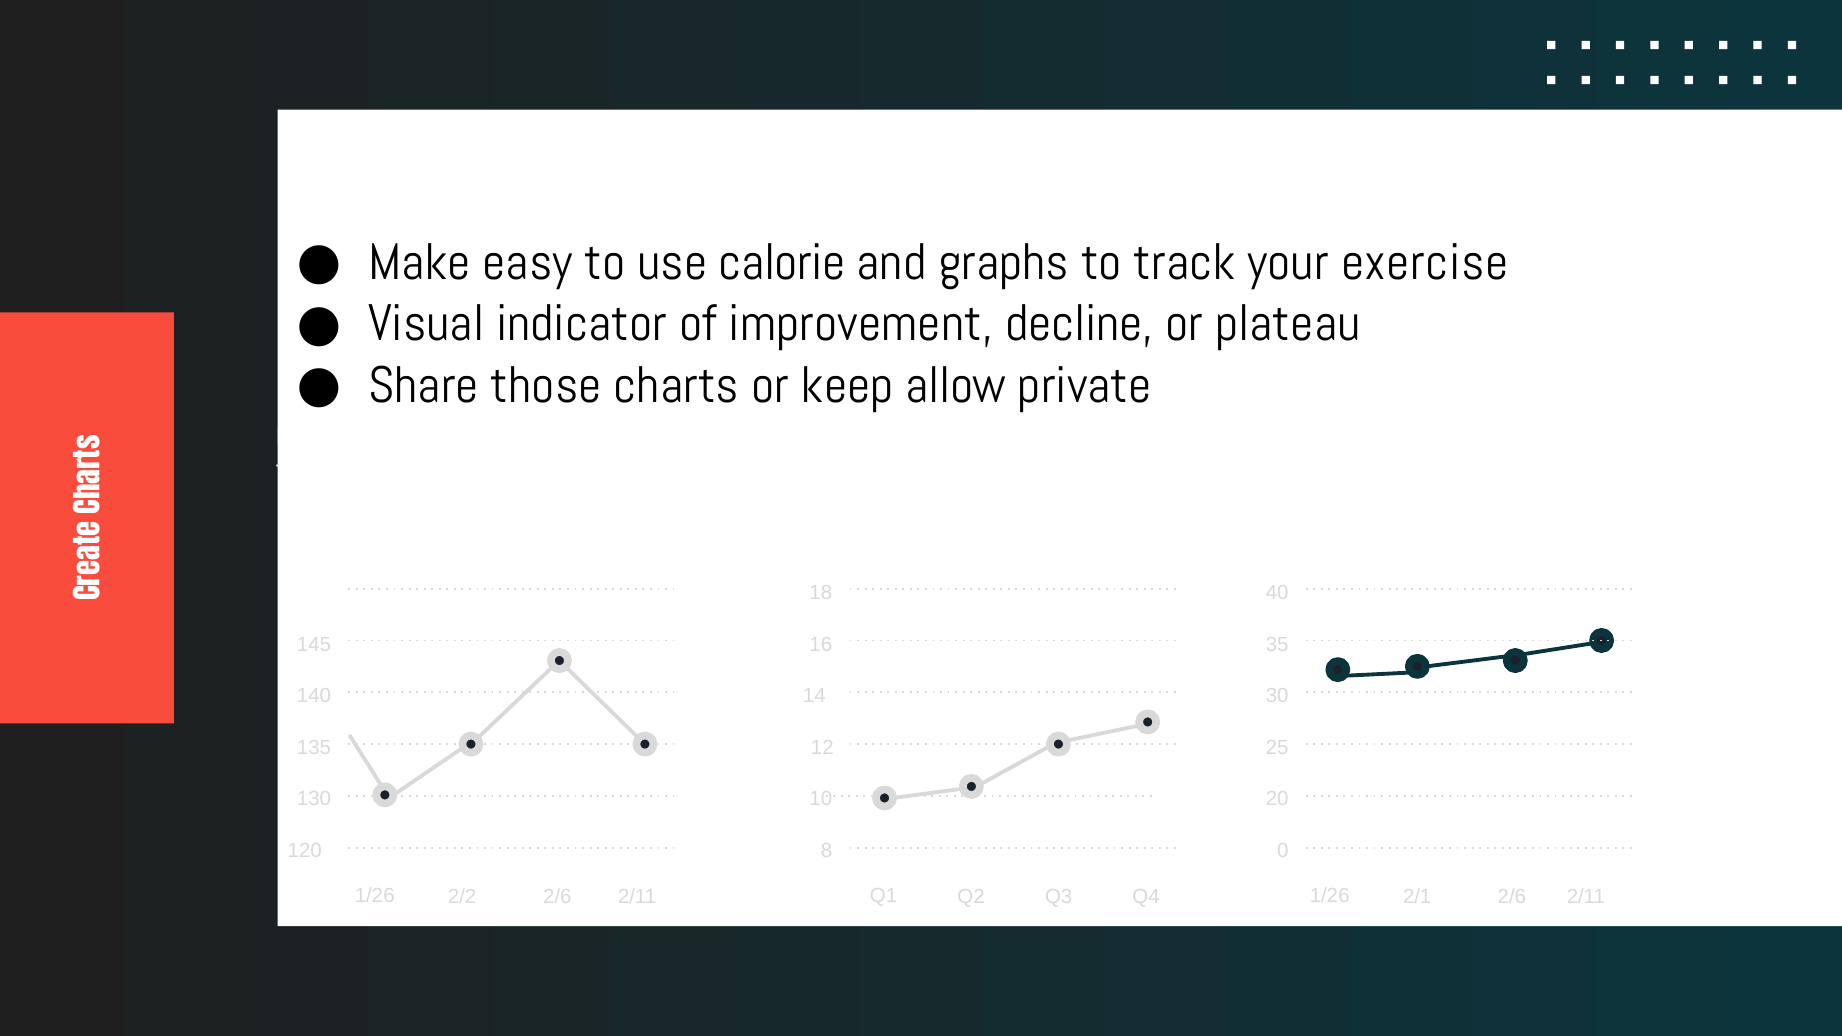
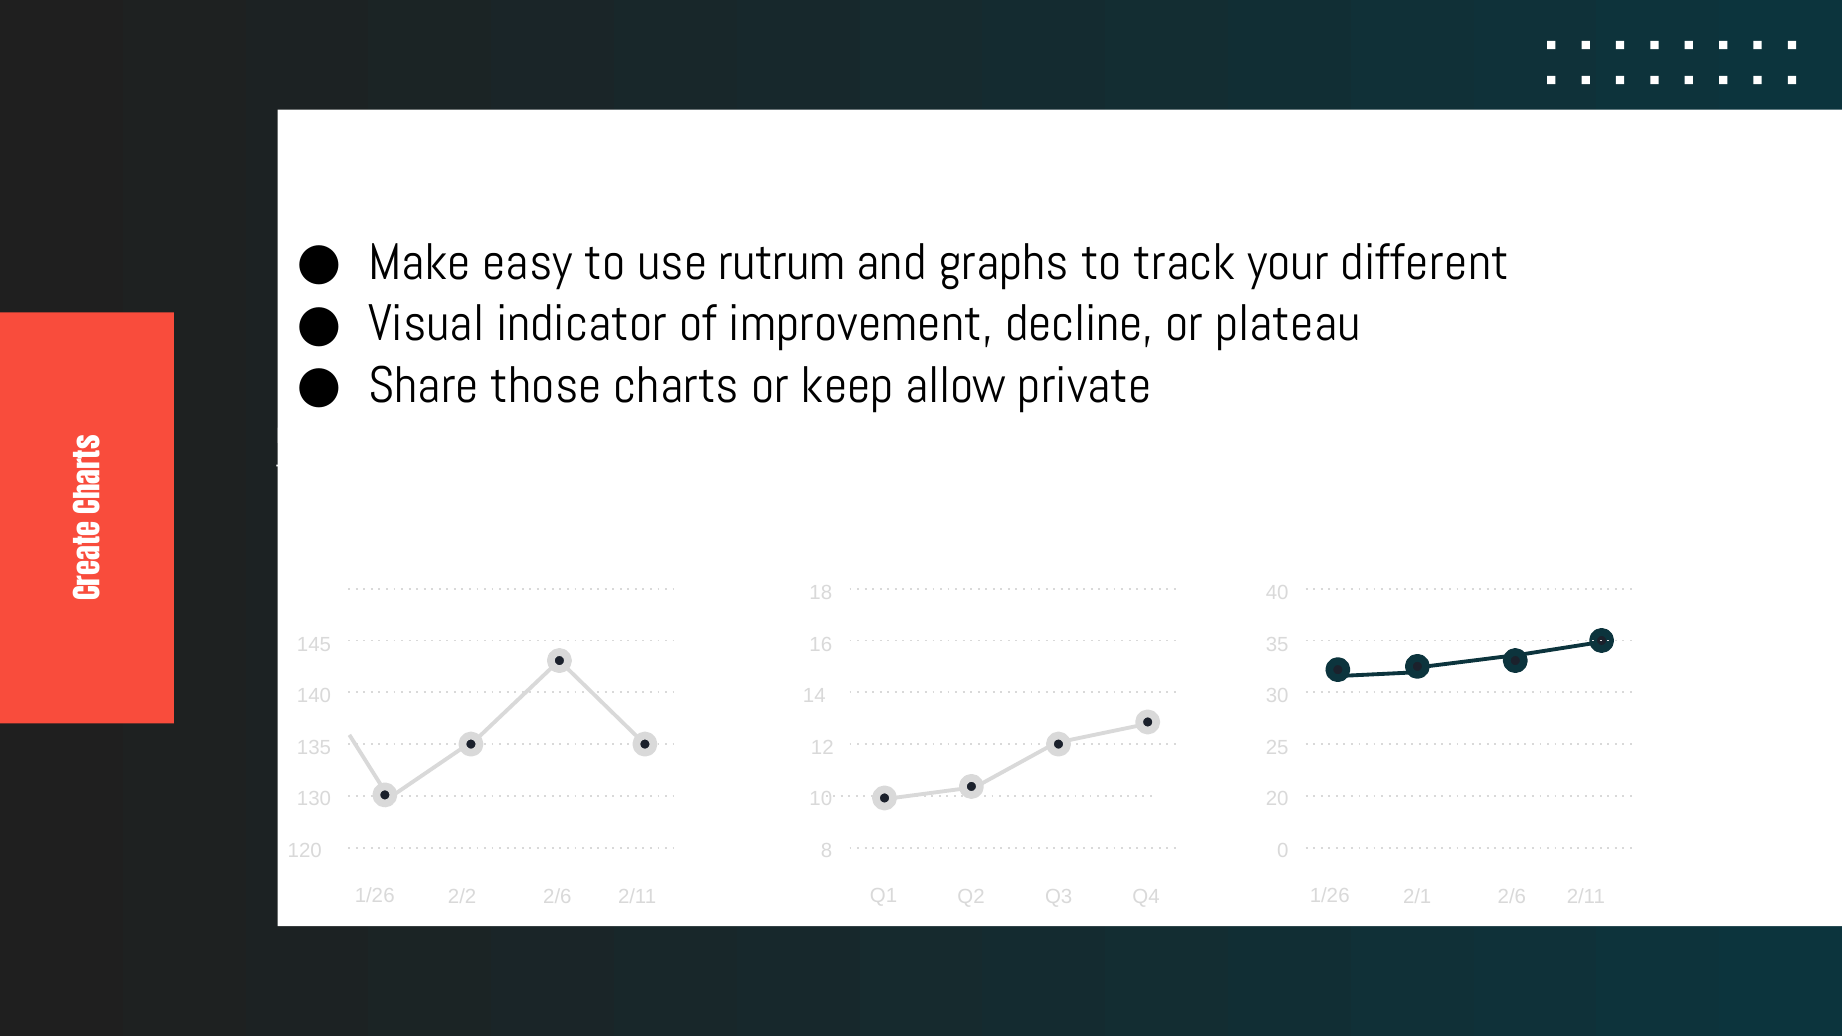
use calorie: calorie -> rutrum (782, 263)
exercise: exercise -> different (1425, 263)
